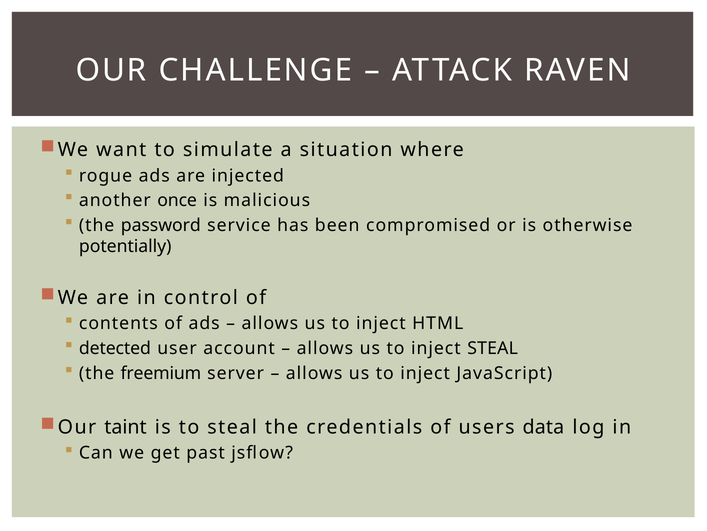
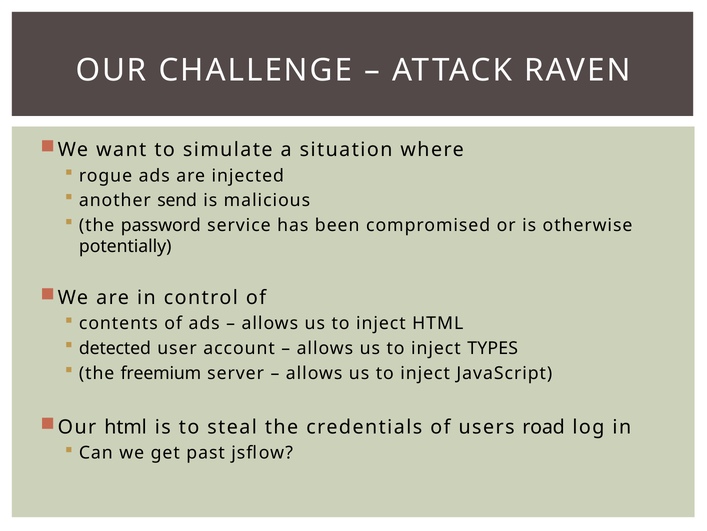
once: once -> send (177, 200)
inject STEAL: STEAL -> TYPES (493, 348)
Our taint: taint -> html (126, 427)
data: data -> road (544, 427)
